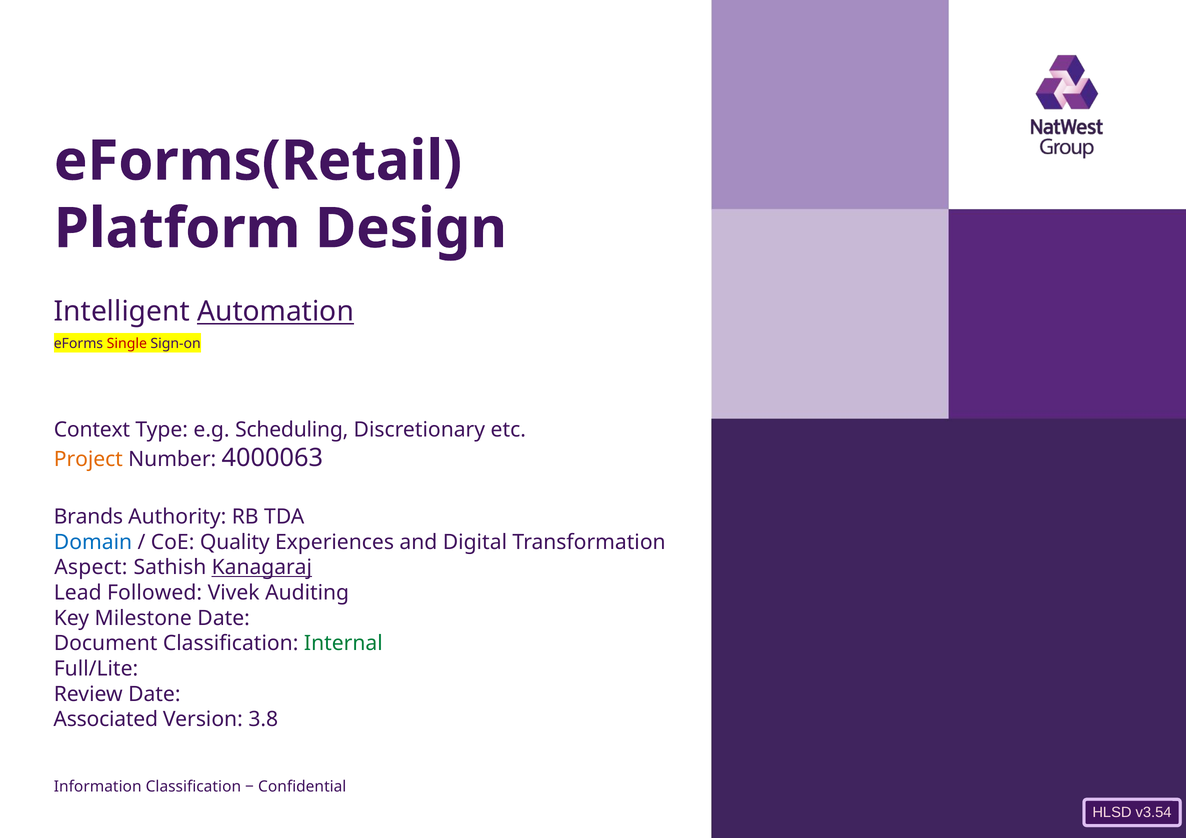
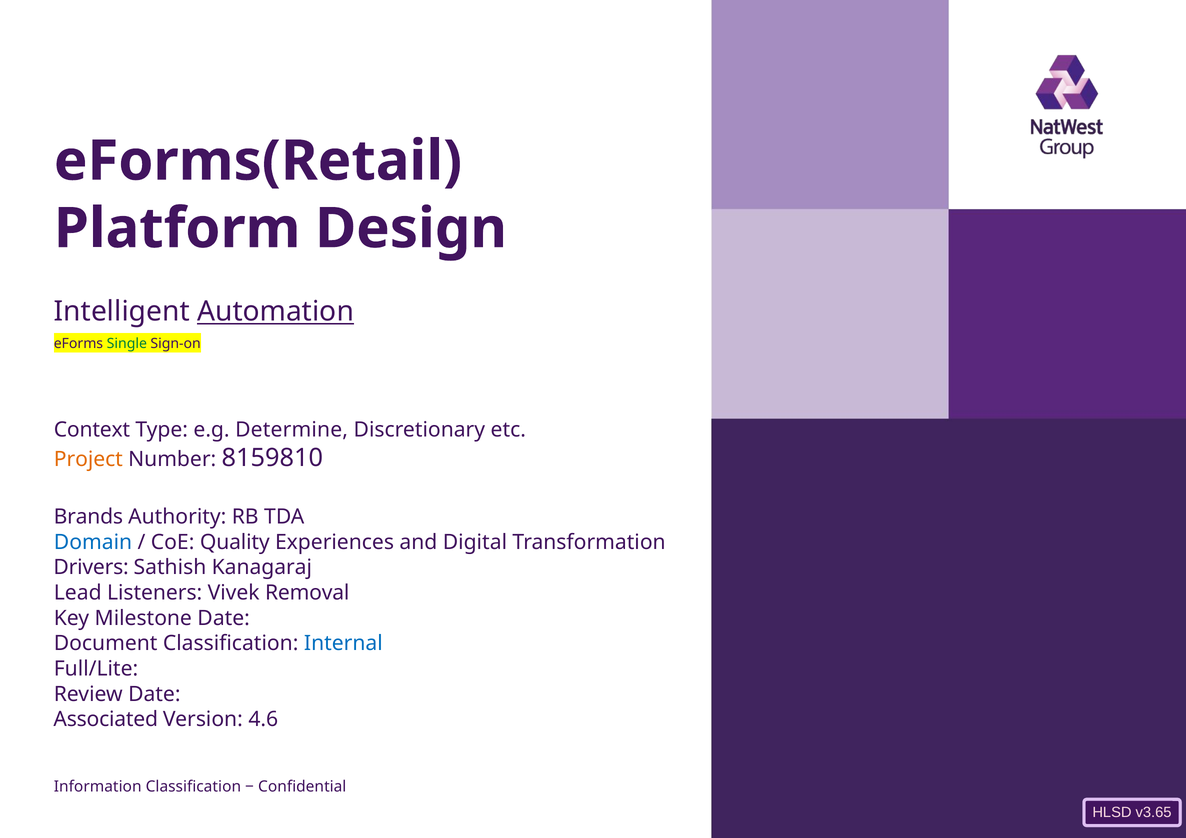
Single colour: red -> green (127, 344)
Scheduling: Scheduling -> Determine (292, 430)
4000063: 4000063 -> 8159810 (272, 458)
Aspect: Aspect -> Drivers (91, 568)
Kanagaraj underline: present -> none (262, 568)
Followed: Followed -> Listeners (155, 593)
Auditing: Auditing -> Removal (307, 593)
Internal colour: green -> blue (343, 644)
3.8: 3.8 -> 4.6 (263, 720)
v3.54: v3.54 -> v3.65 (1154, 813)
